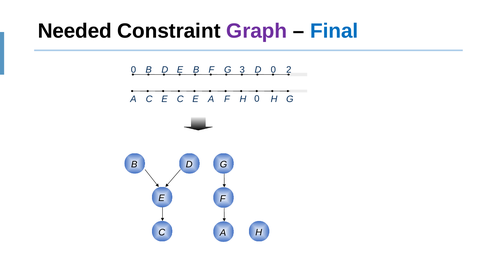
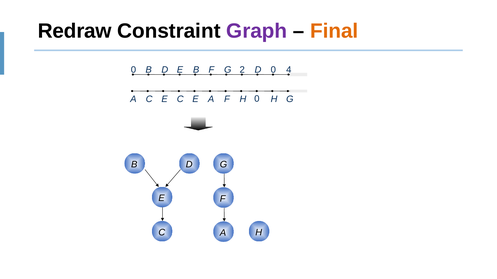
Needed: Needed -> Redraw (75, 31)
Final colour: blue -> orange (334, 31)
3: 3 -> 2 (242, 70)
2: 2 -> 4 (289, 70)
